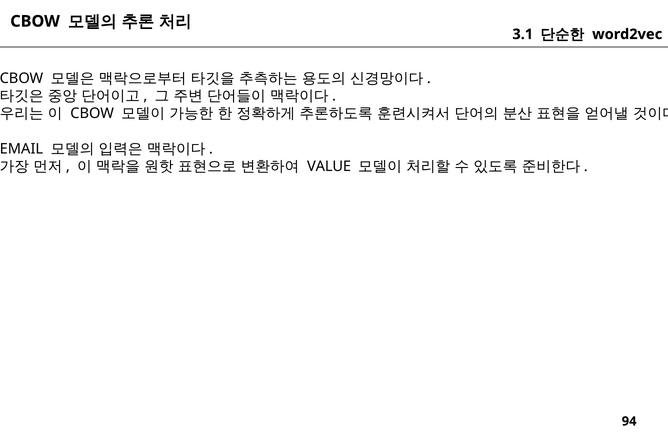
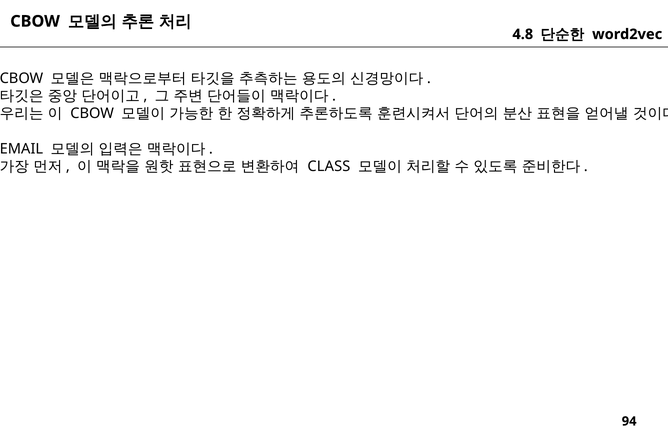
3.1: 3.1 -> 4.8 (523, 34)
VALUE: VALUE -> CLASS (329, 166)
